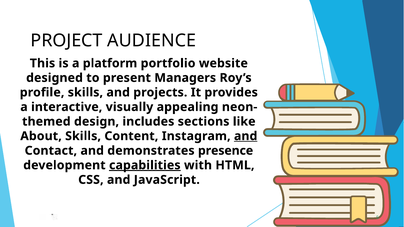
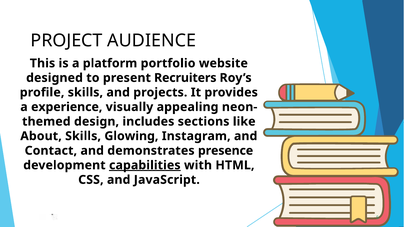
Managers: Managers -> Recruiters (185, 78)
interactive: interactive -> experience (67, 107)
Content: Content -> Glowing (131, 136)
and underline: present -> none (246, 136)
